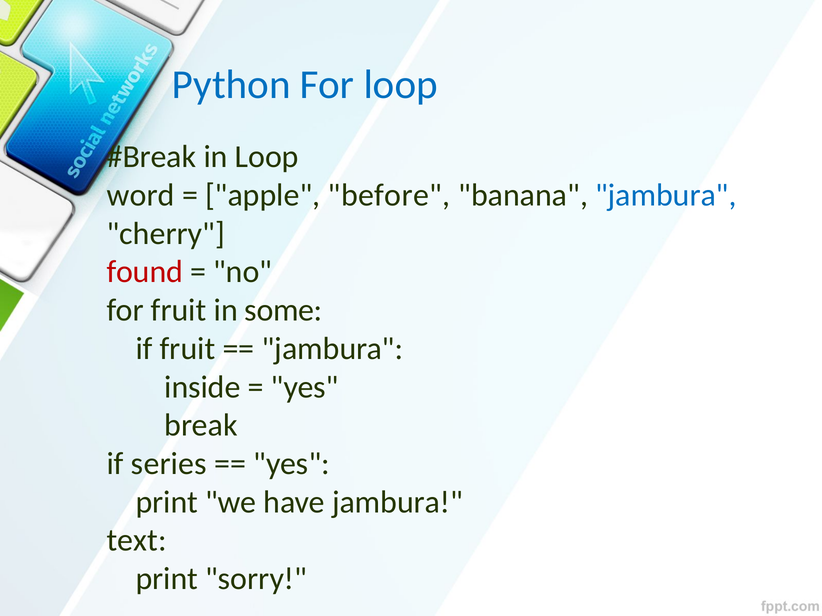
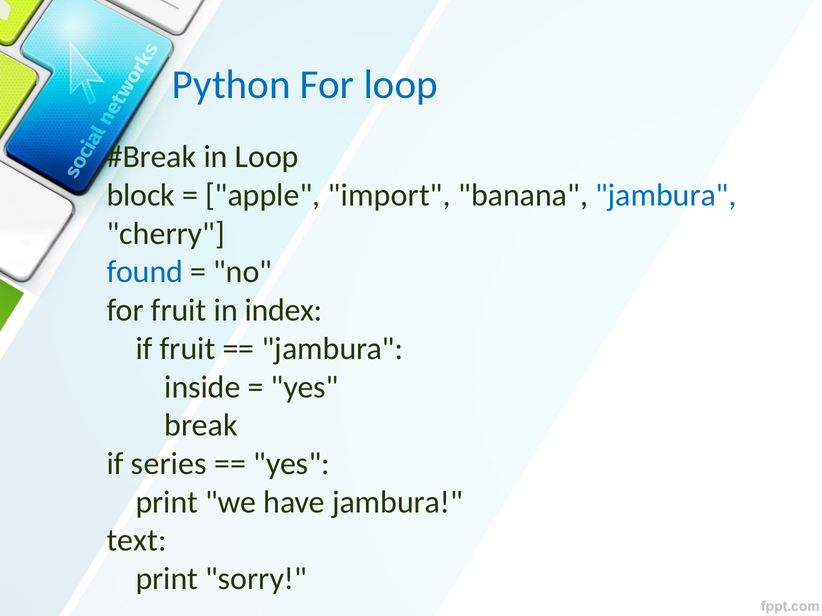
word: word -> block (141, 195)
before: before -> import (389, 195)
found colour: red -> blue (145, 272)
some: some -> index (283, 311)
